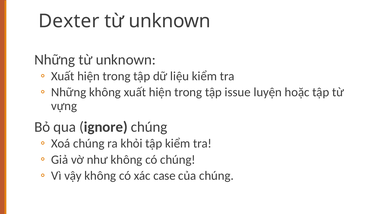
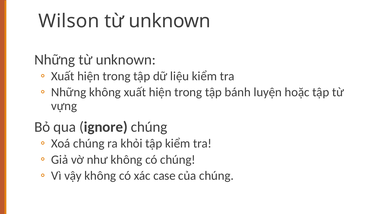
Dexter: Dexter -> Wilson (69, 21)
issue: issue -> bánh (238, 92)
